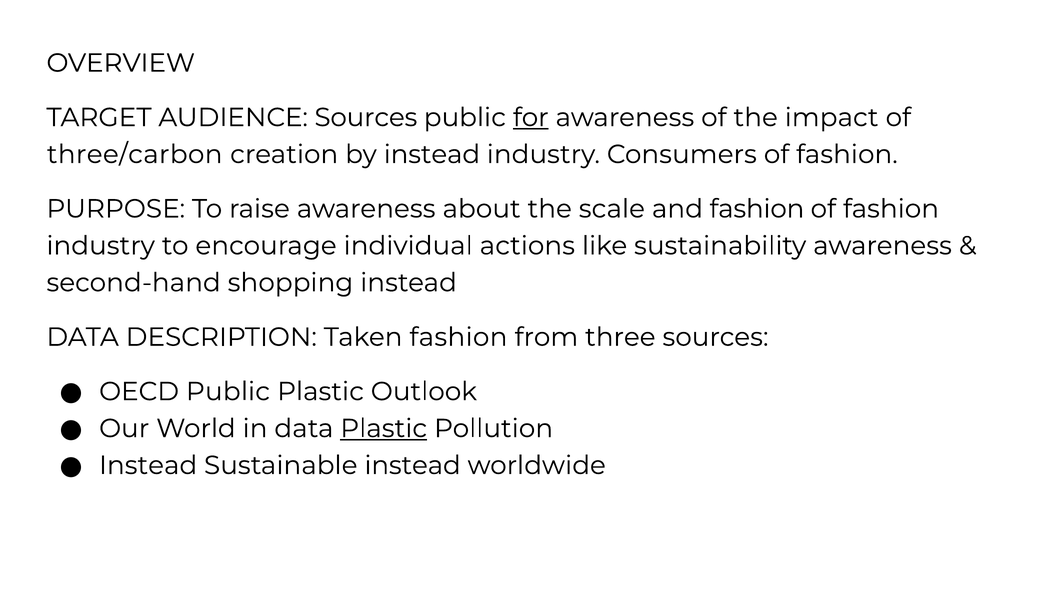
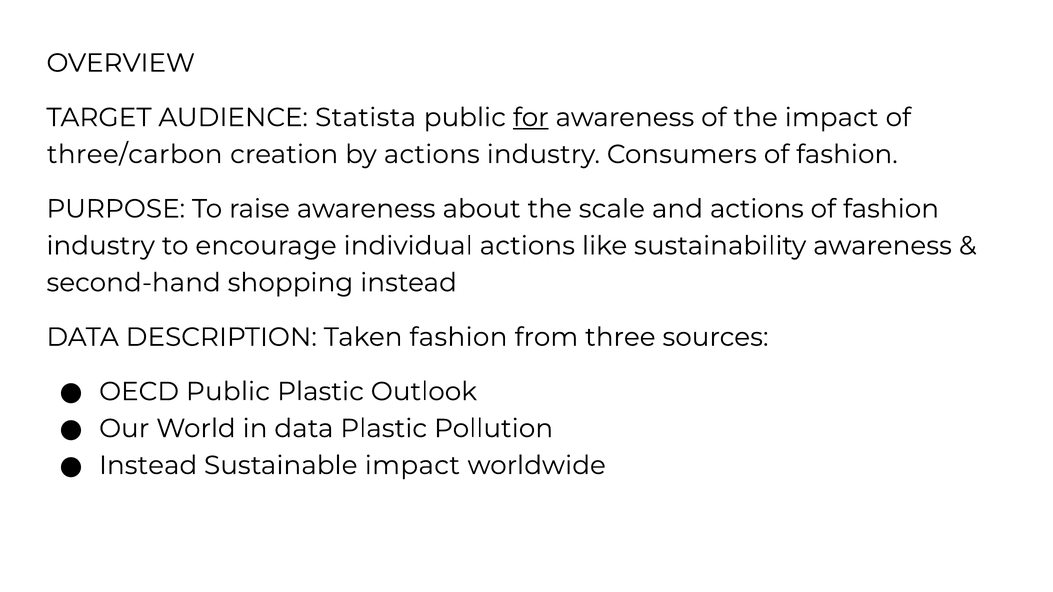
AUDIENCE Sources: Sources -> Statista (366, 118)
by instead: instead -> actions (432, 154)
and fashion: fashion -> actions (757, 209)
Plastic underline: present -> none (384, 429)
Sustainable instead: instead -> impact (412, 466)
